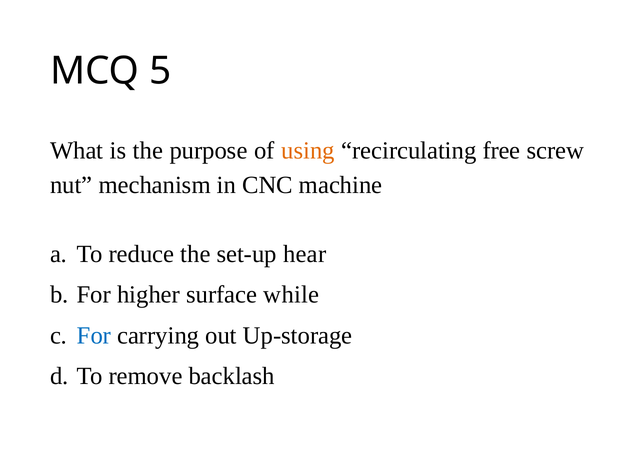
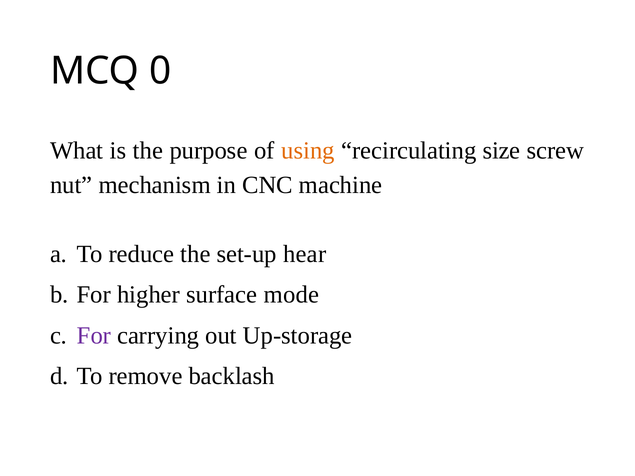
5: 5 -> 0 (160, 71)
free: free -> size (502, 151)
while: while -> mode (291, 295)
For colour: blue -> purple (94, 336)
